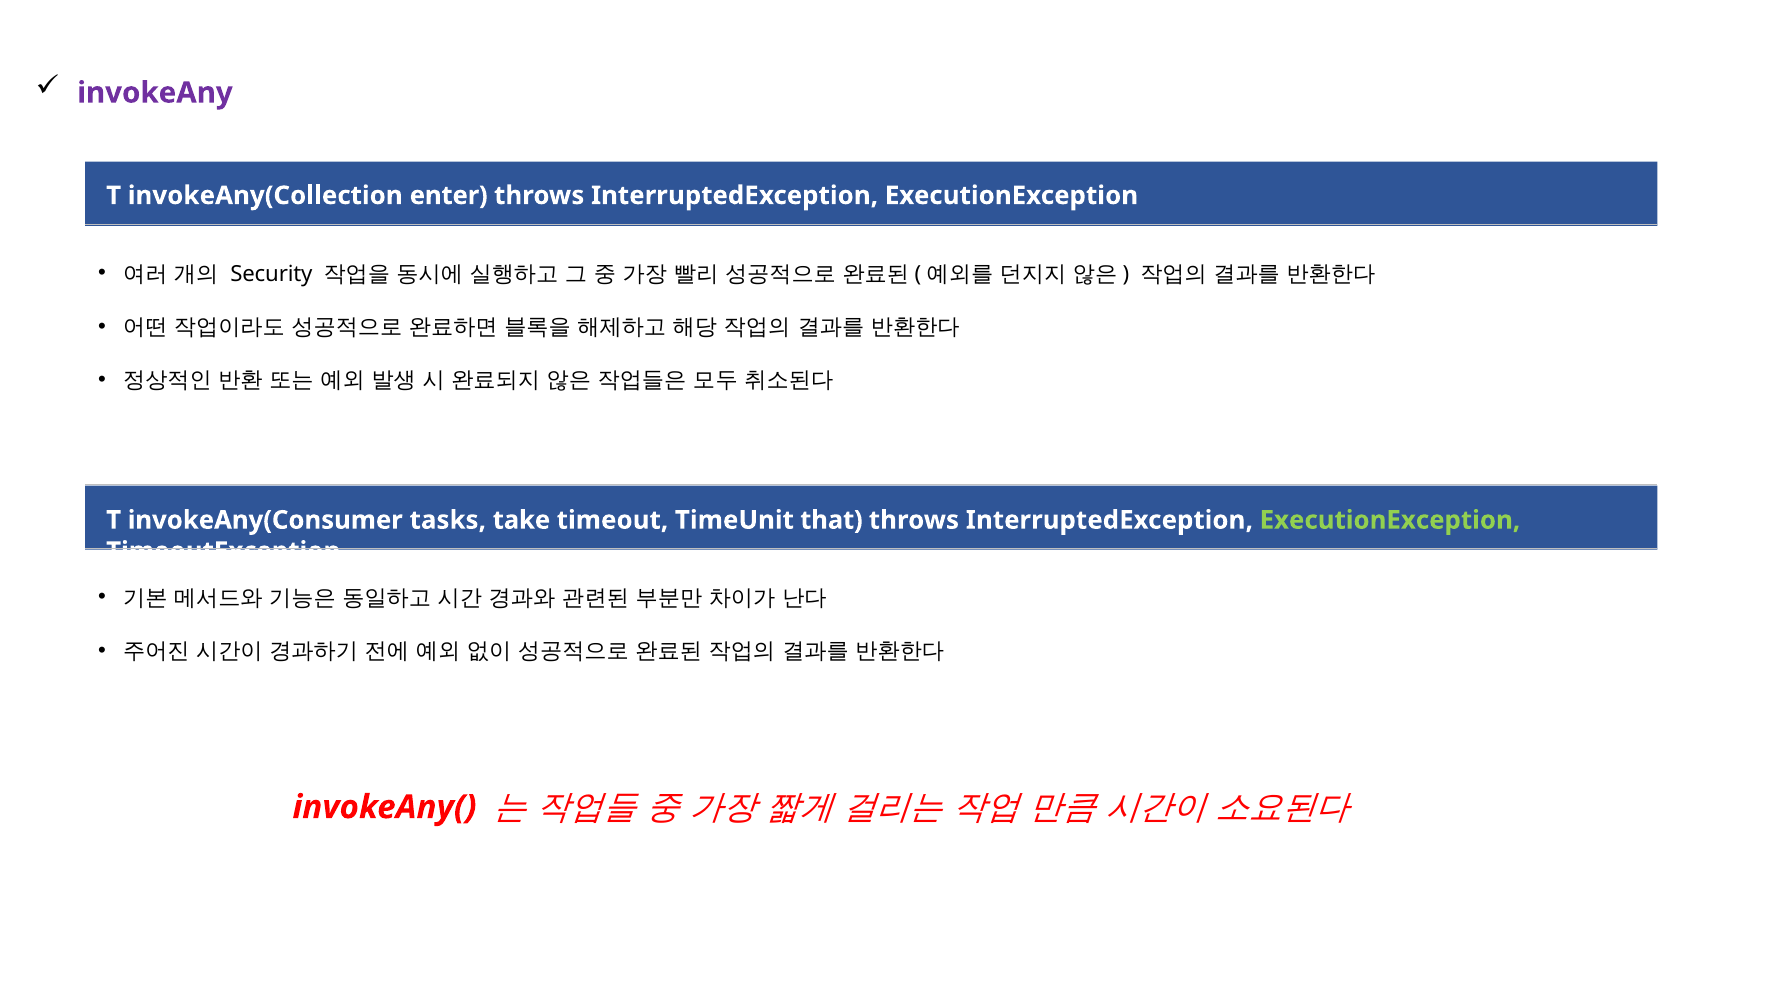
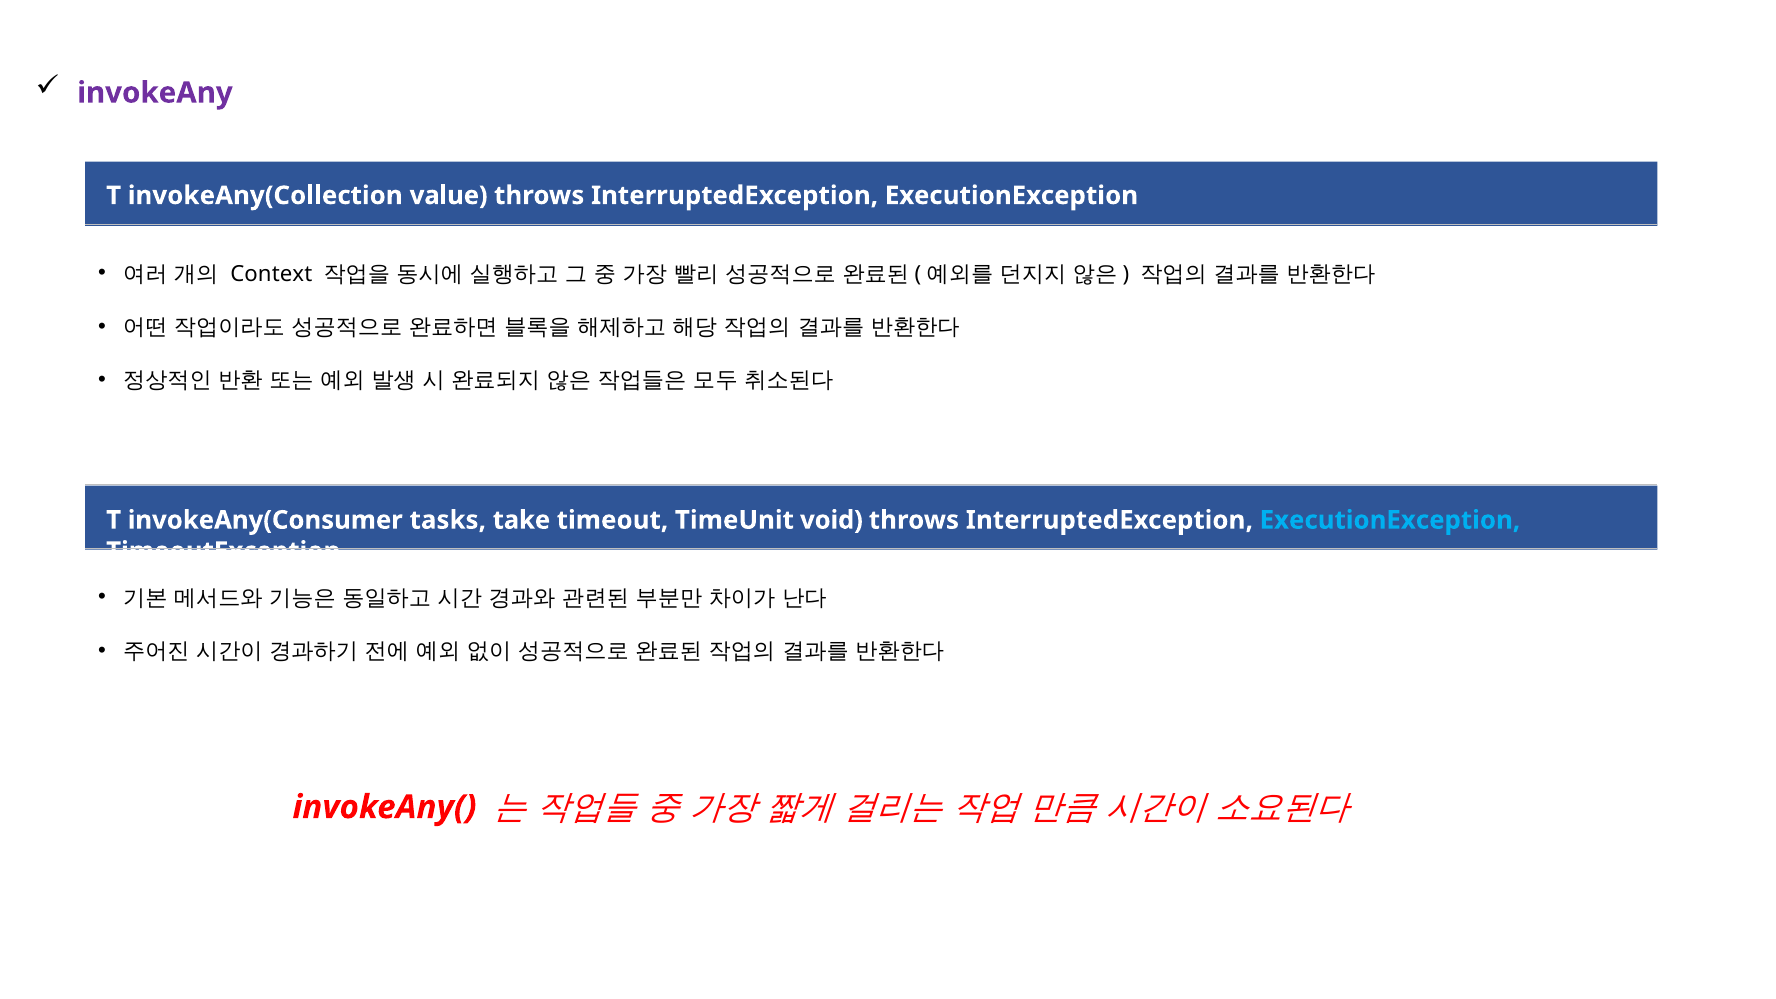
enter: enter -> value (449, 196)
Security: Security -> Context (271, 274)
that: that -> void (831, 520)
ExecutionException colour: light green -> light blue (1390, 520)
